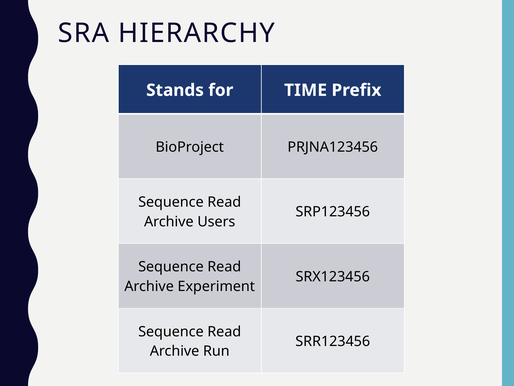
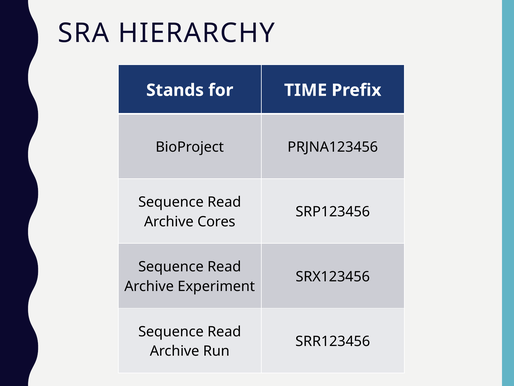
Users: Users -> Cores (216, 221)
